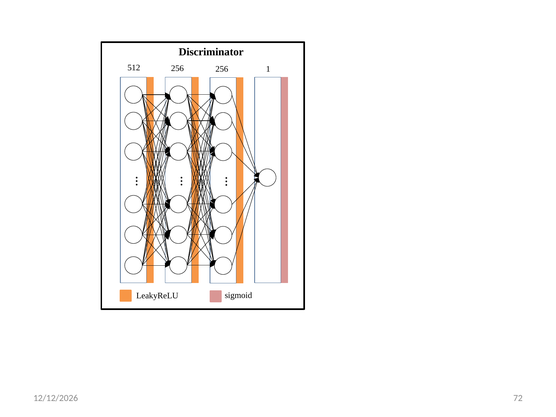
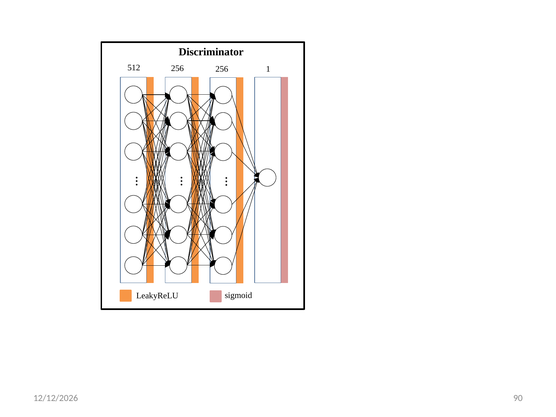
72: 72 -> 90 (518, 398)
